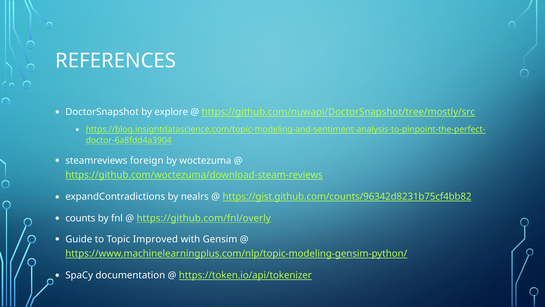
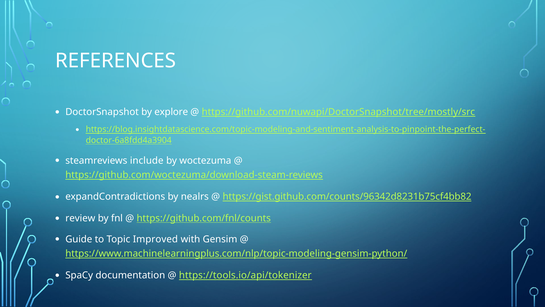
foreign: foreign -> include (147, 161)
counts: counts -> review (80, 218)
https://github.com/fnl/overly: https://github.com/fnl/overly -> https://github.com/fnl/counts (204, 218)
https://token.io/api/tokenizer: https://token.io/api/tokenizer -> https://tools.io/api/tokenizer (245, 275)
